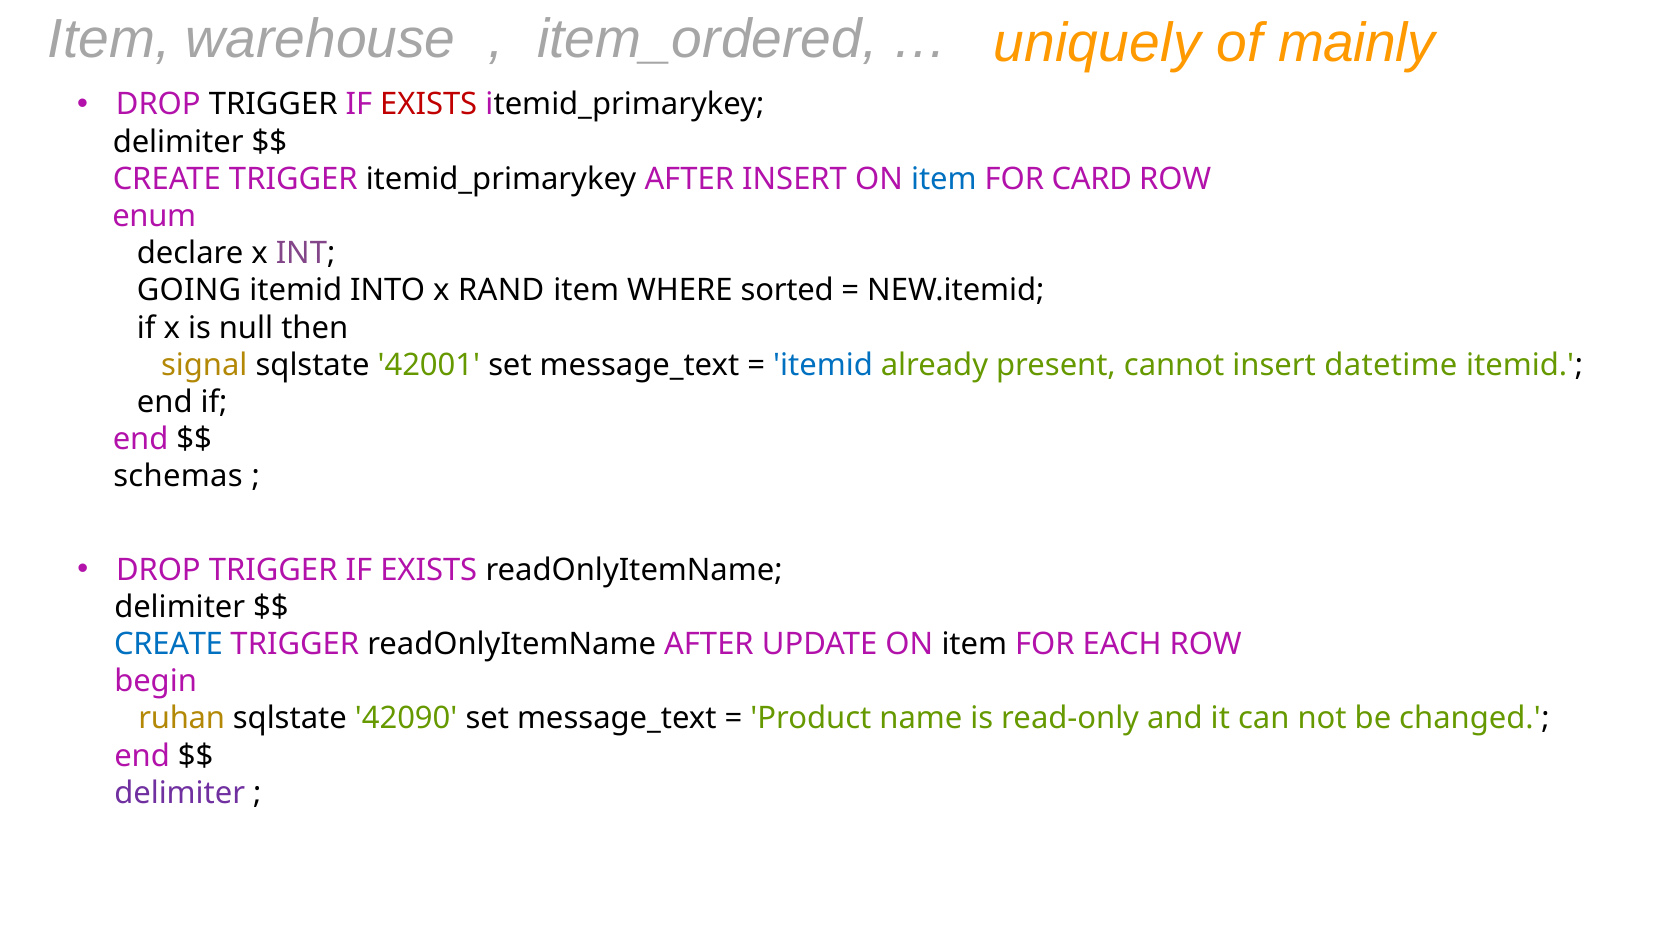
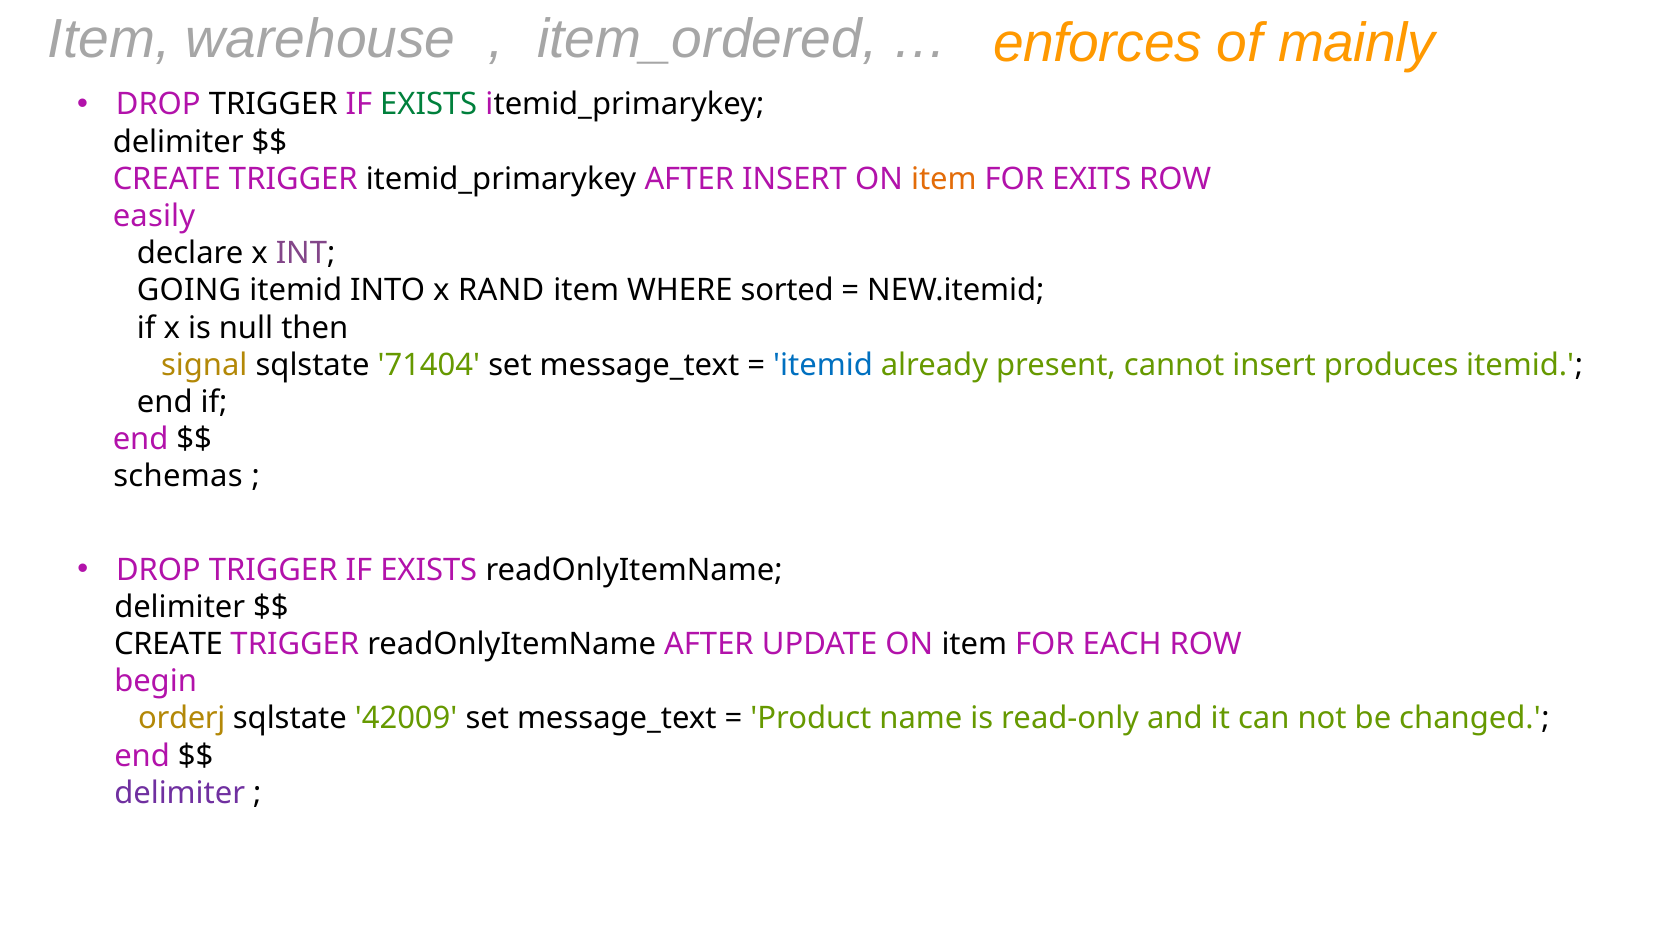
uniquely: uniquely -> enforces (1098, 43)
EXISTS colour: red -> green (429, 105)
item colour: blue -> orange (944, 179)
CARD: CARD -> EXITS (1092, 179)
enum: enum -> easily (154, 216)
42001: 42001 -> 71404 (429, 365)
datetime: datetime -> produces (1391, 365)
CREATE colour: blue -> black (169, 645)
ruhan: ruhan -> orderj (182, 719)
42090: 42090 -> 42009 (406, 719)
